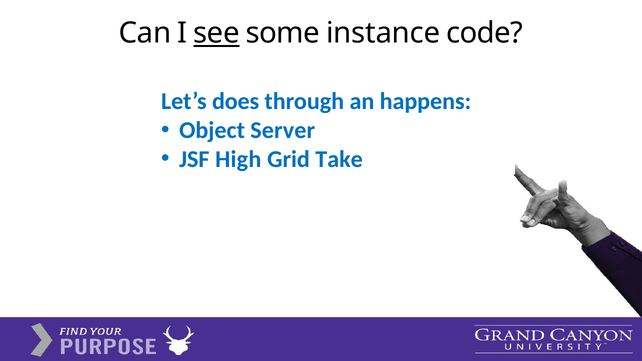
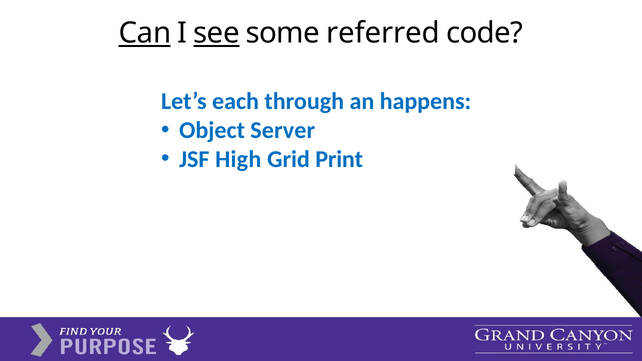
Can underline: none -> present (145, 33)
instance: instance -> referred (383, 33)
does: does -> each (236, 102)
Take: Take -> Print (339, 159)
